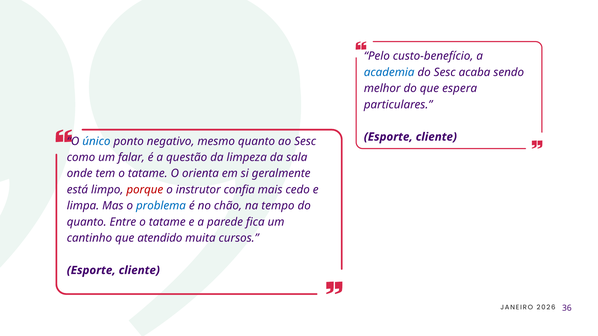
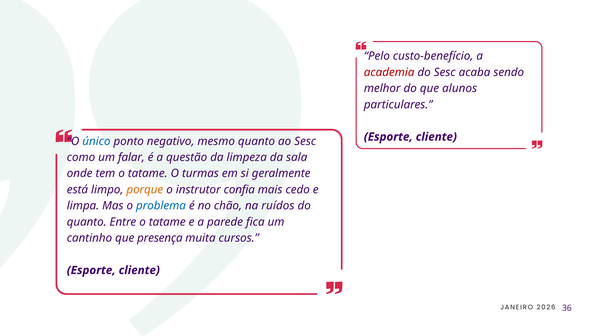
academia colour: blue -> red (389, 72)
espera: espera -> alunos (460, 89)
orienta: orienta -> turmas (200, 174)
porque colour: red -> orange (145, 190)
tempo: tempo -> ruídos (278, 206)
atendido: atendido -> presença (160, 238)
